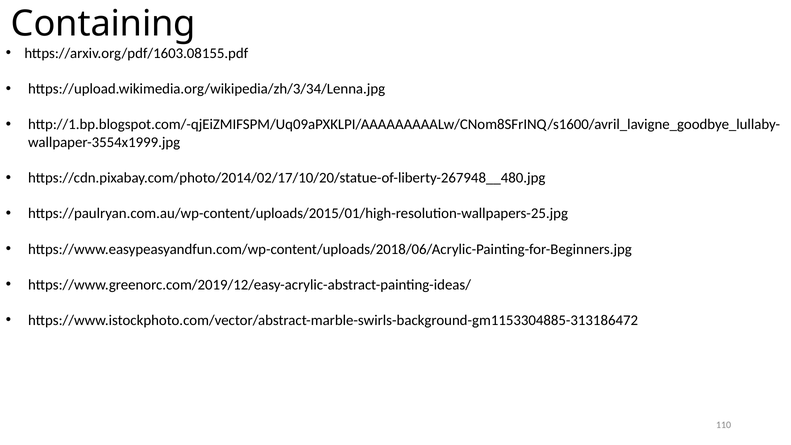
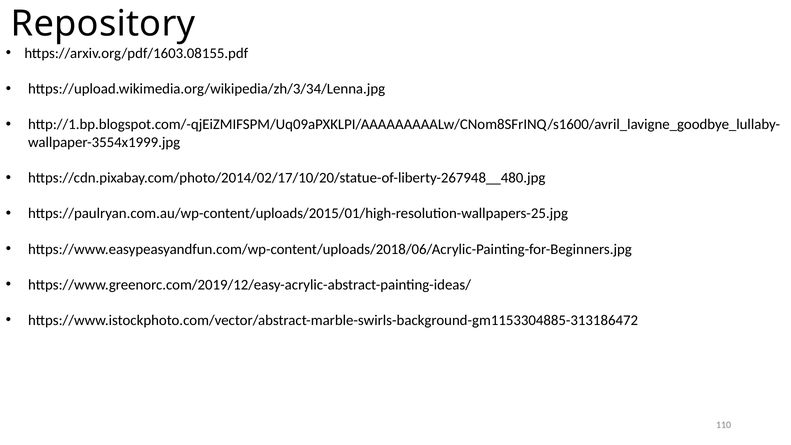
Containing: Containing -> Repository (103, 24)
